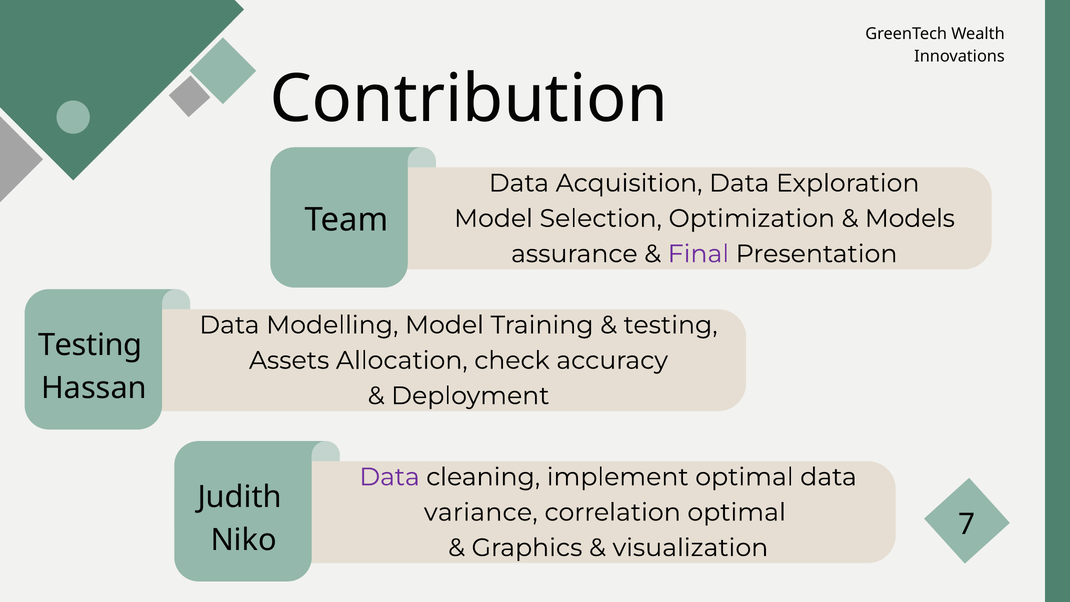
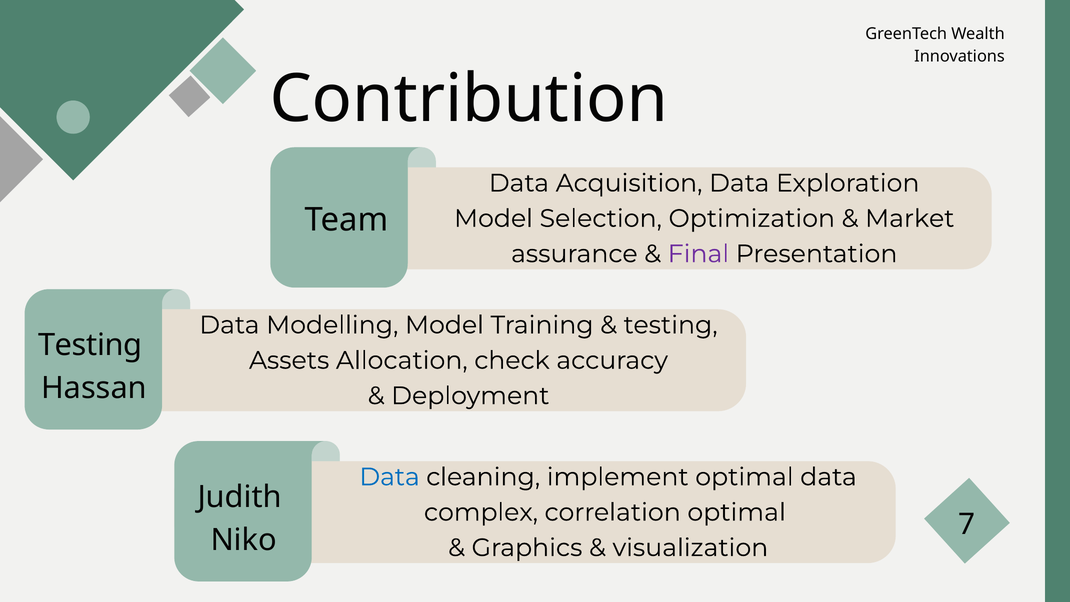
Models: Models -> Market (910, 218)
Data colour: purple -> blue (390, 477)
variance: variance -> complex (481, 512)
